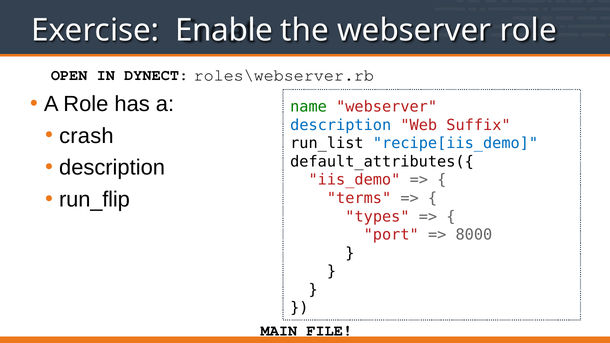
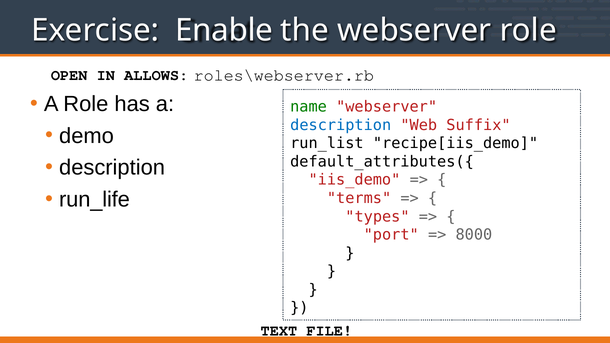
DYNECT: DYNECT -> ALLOWS (156, 75)
crash: crash -> demo (87, 136)
recipe[iis_demo colour: blue -> black (456, 143)
run_flip: run_flip -> run_life (94, 200)
MAIN: MAIN -> TEXT (279, 331)
